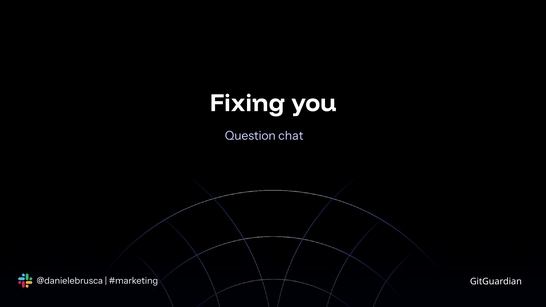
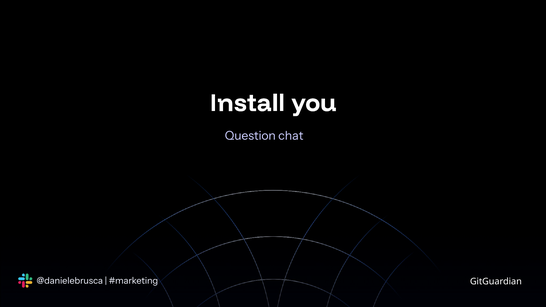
Fixing: Fixing -> Install (247, 103)
